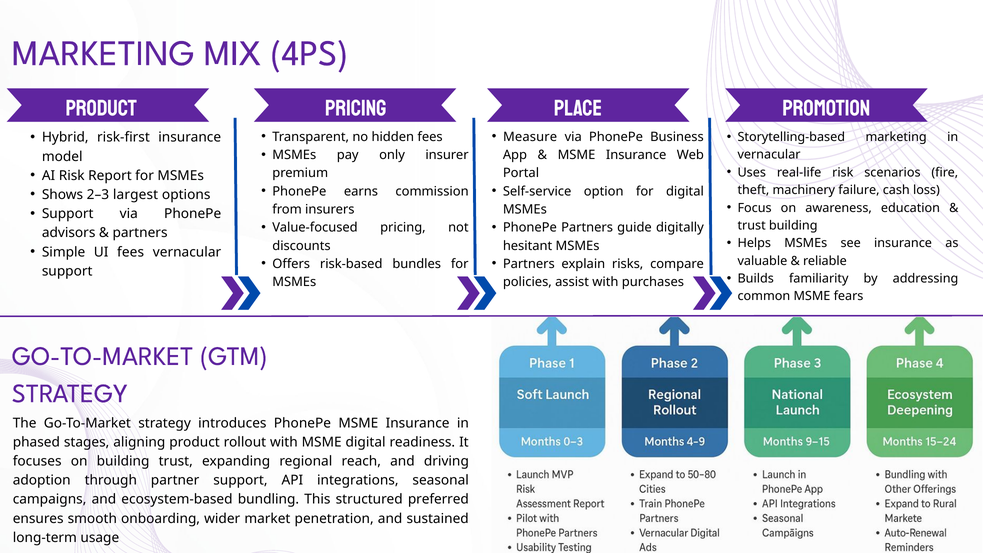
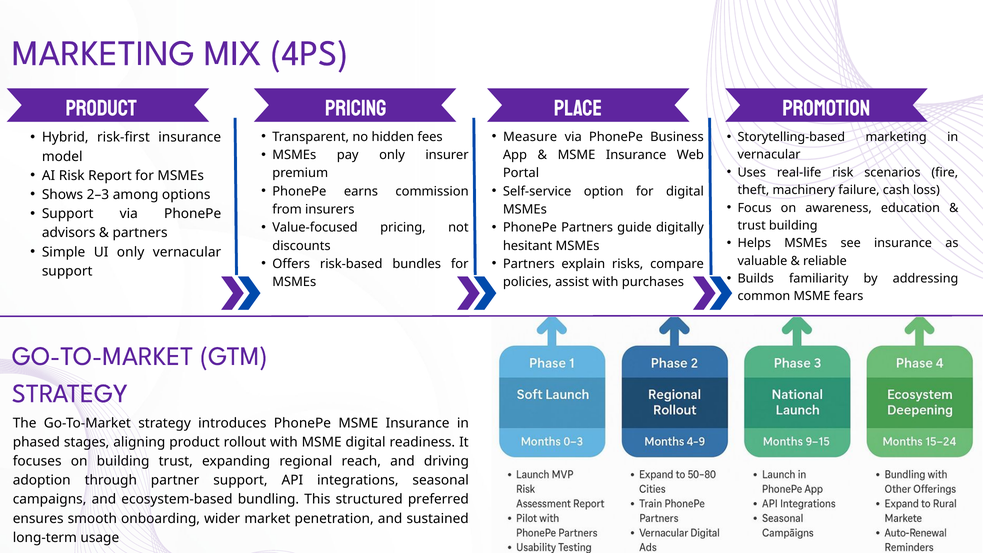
largest: largest -> among (136, 195)
UI fees: fees -> only (131, 252)
